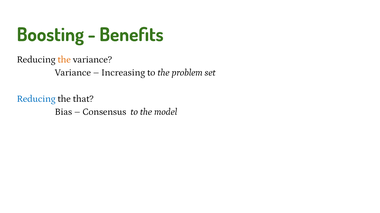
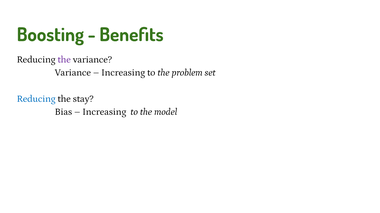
the colour: orange -> purple (64, 60)
that: that -> stay (83, 99)
Consensus: Consensus -> Increasing (104, 112)
